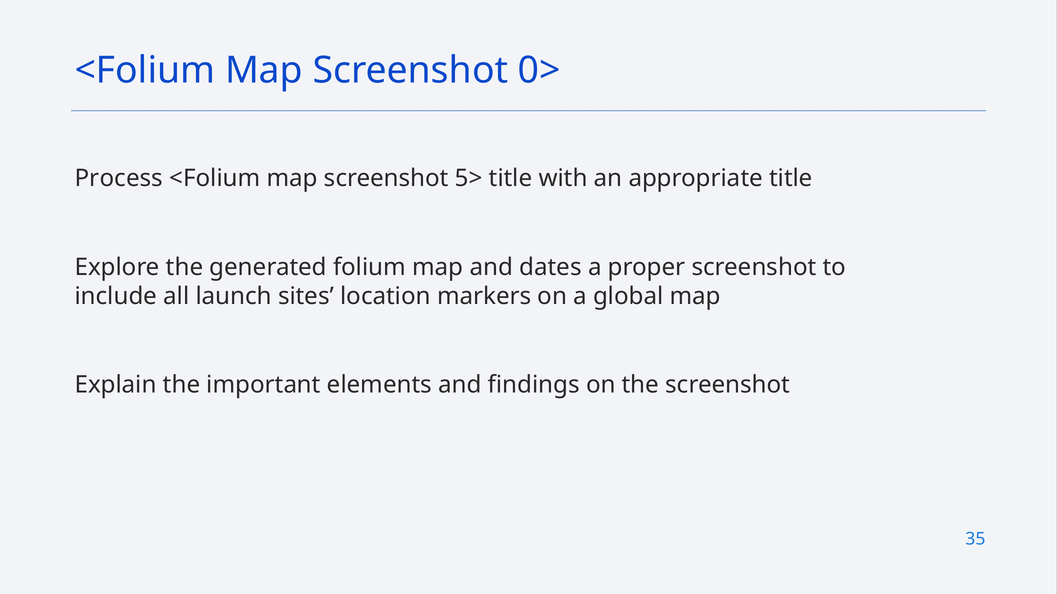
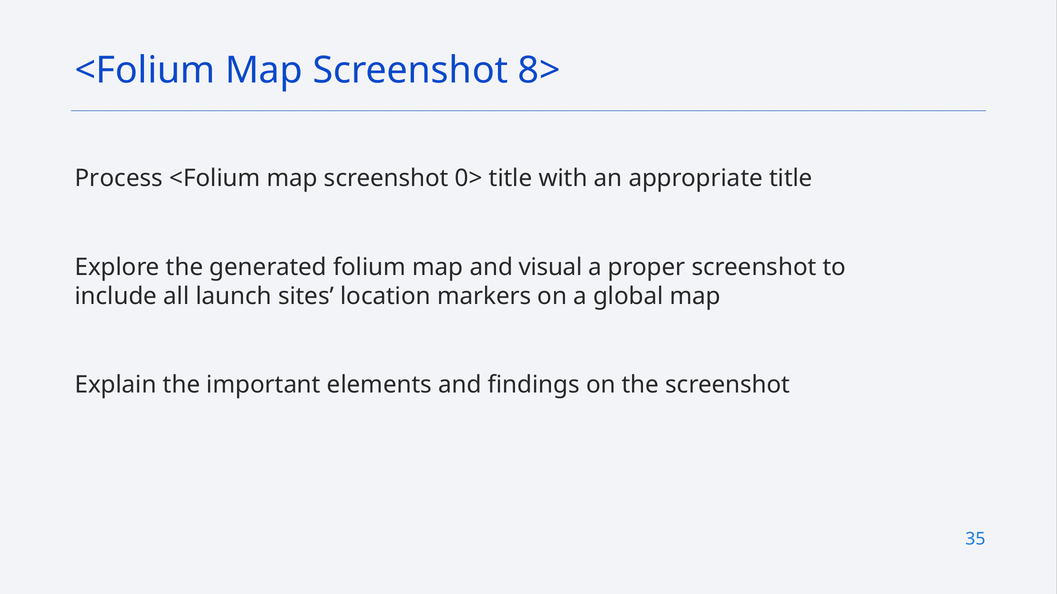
0>: 0> -> 8> (539, 71)
5>: 5> -> 0> (469, 178)
dates: dates -> visual (551, 267)
